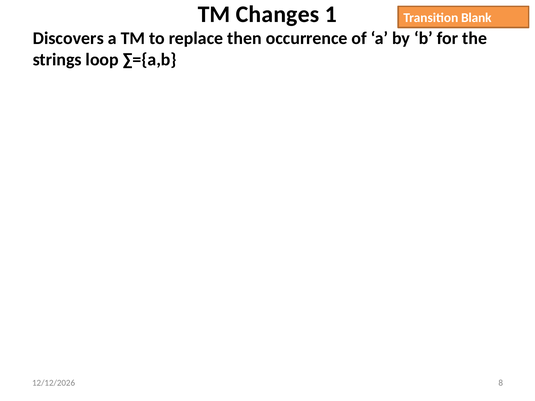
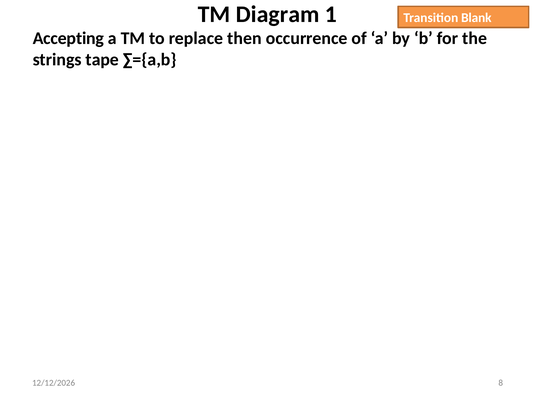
Changes: Changes -> Diagram (278, 14)
Discovers: Discovers -> Accepting (68, 38)
loop: loop -> tape (102, 60)
